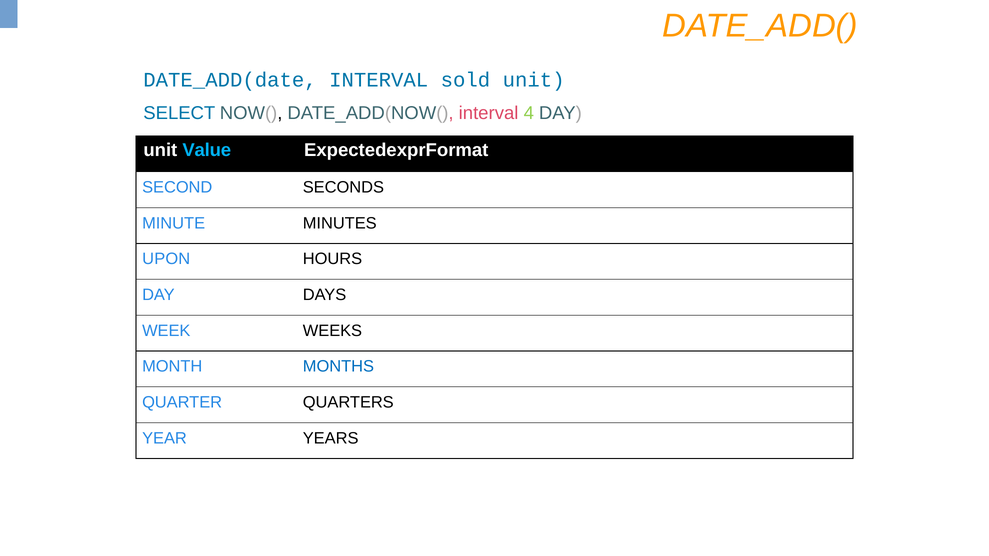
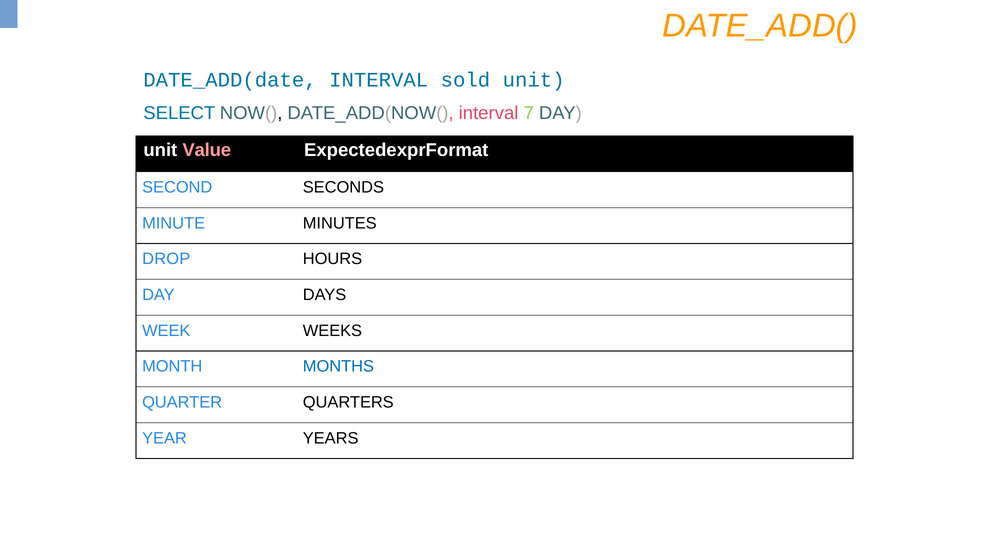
4: 4 -> 7 (529, 113)
Value colour: light blue -> pink (207, 150)
UPON: UPON -> DROP (166, 259)
